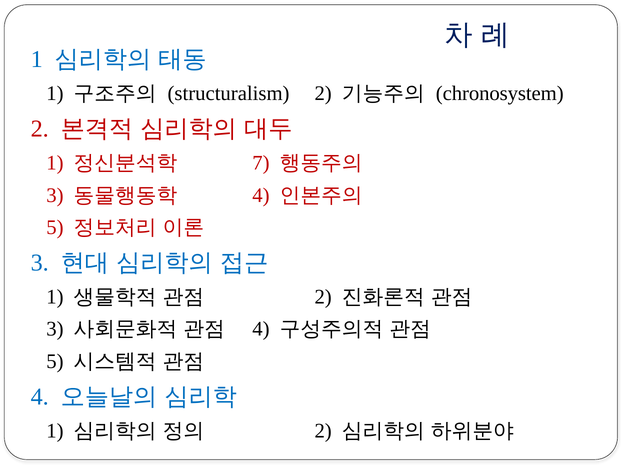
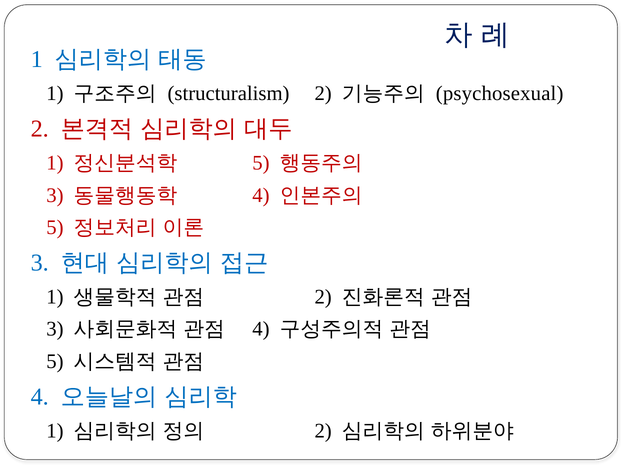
chronosystem: chronosystem -> psychosexual (500, 94)
7: 7 -> 5 (261, 163)
